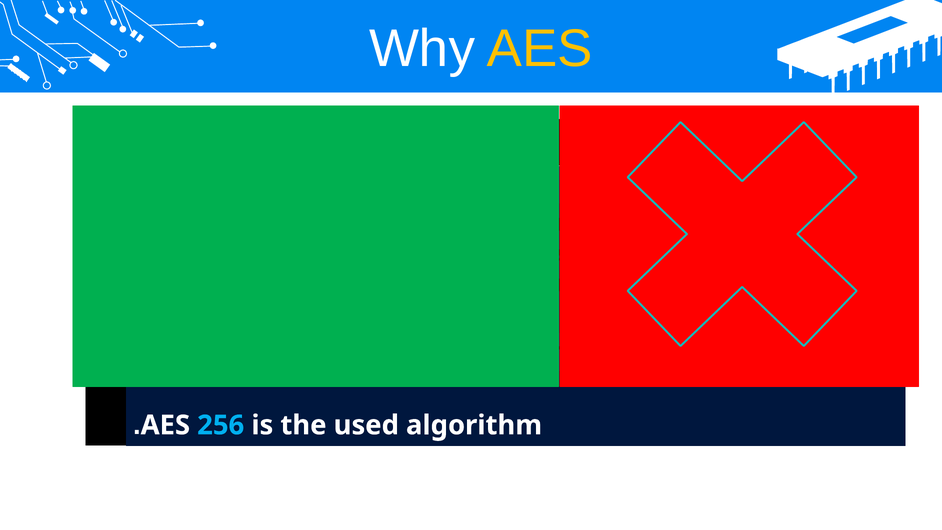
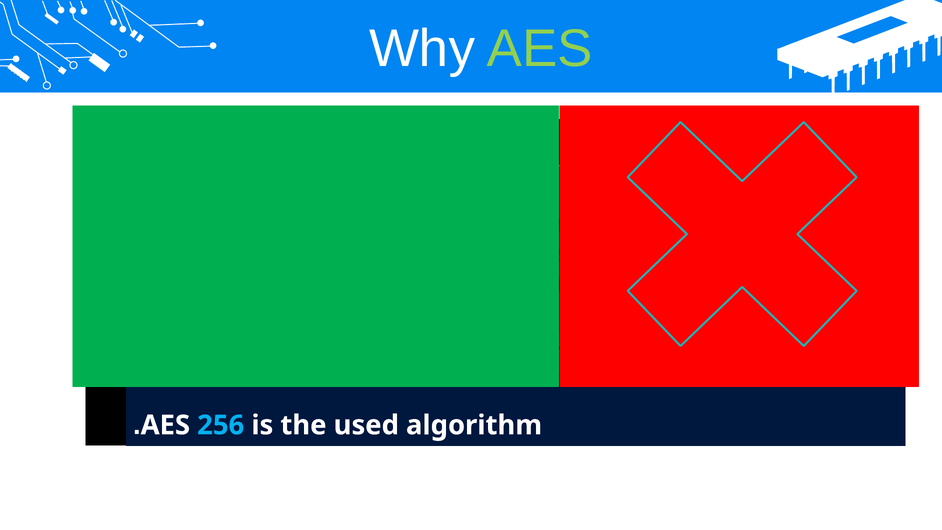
AES colour: yellow -> light green (540, 49)
